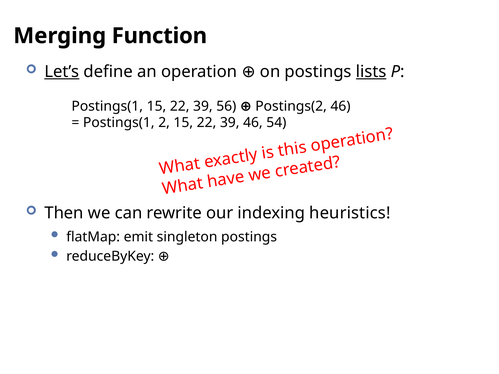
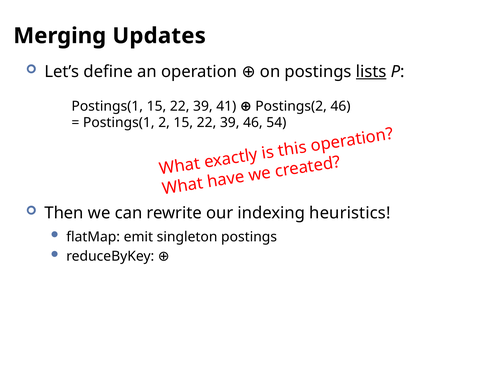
Function: Function -> Updates (159, 36)
Let’s underline: present -> none (62, 72)
56: 56 -> 41 (226, 106)
